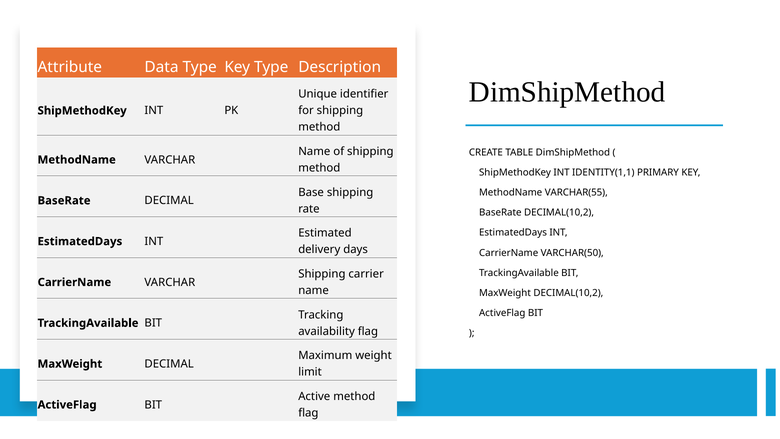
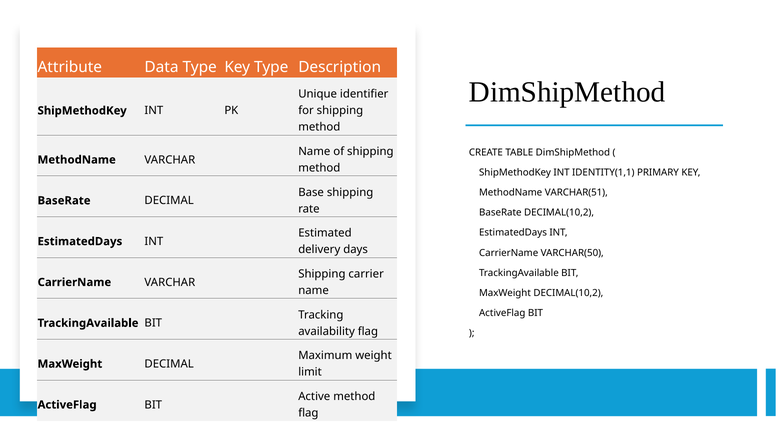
VARCHAR(55: VARCHAR(55 -> VARCHAR(51 (576, 192)
